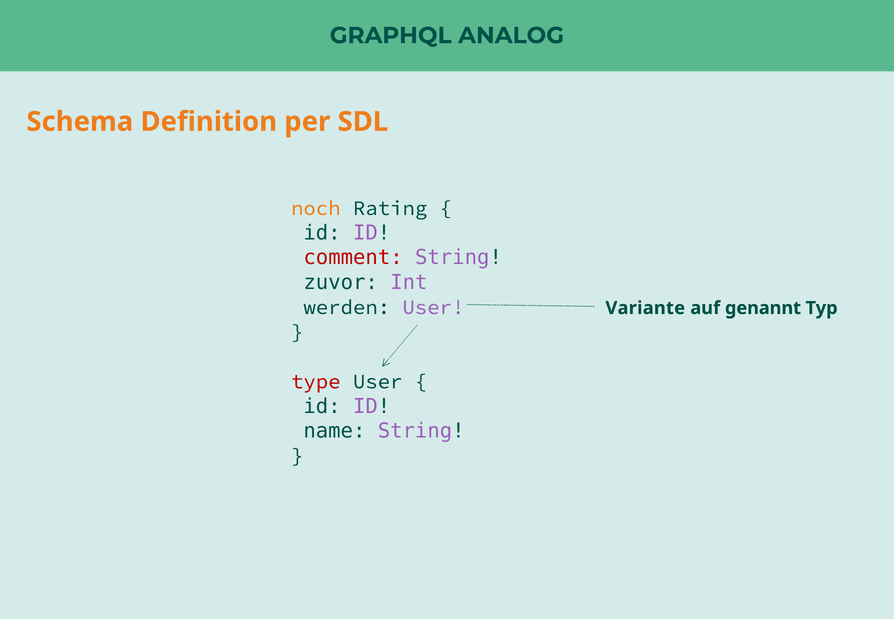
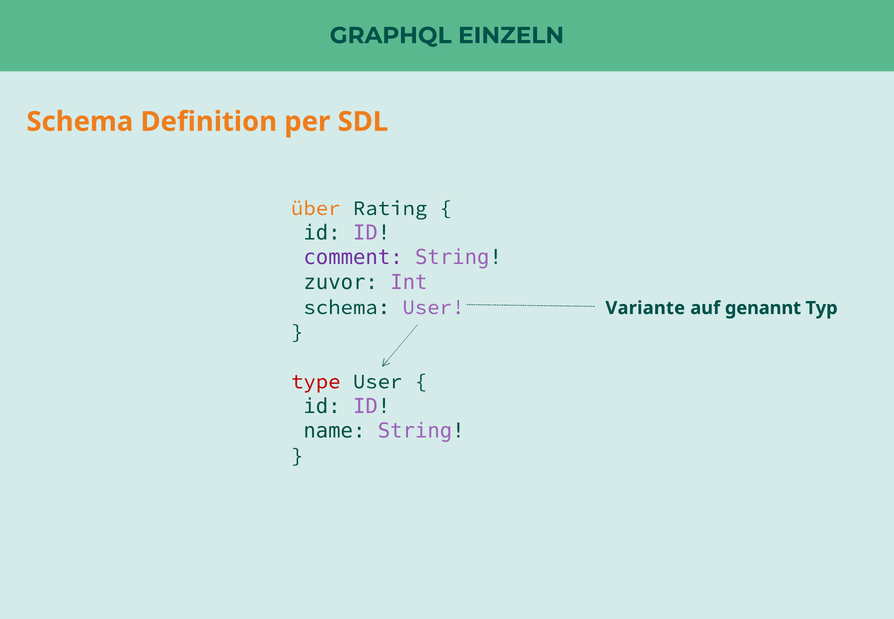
ANALOG: ANALOG -> EINZELN (511, 35)
noch: noch -> über (316, 208)
comment colour: red -> purple (353, 258)
werden: werden -> schema (347, 307)
